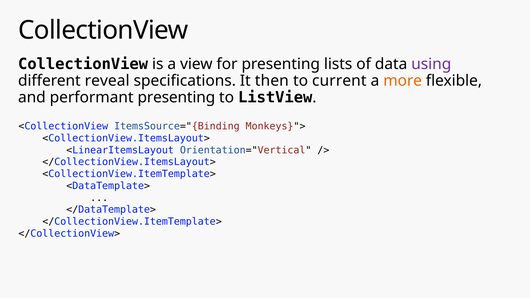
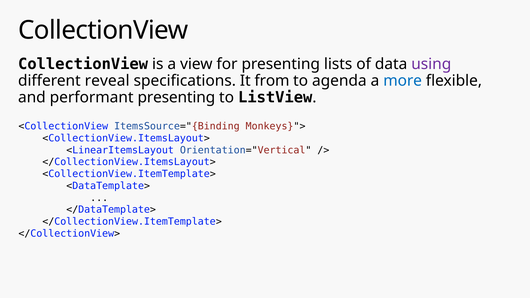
then: then -> from (272, 81)
current: current -> agenda (339, 81)
more colour: orange -> blue (403, 81)
